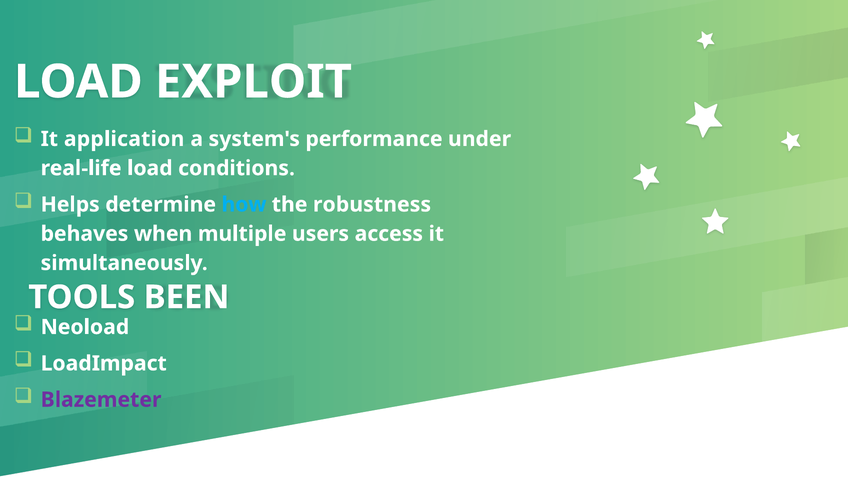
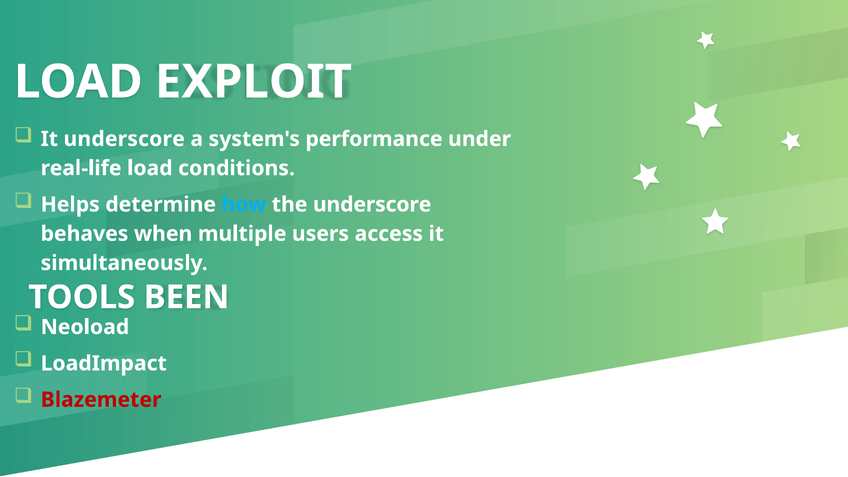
It application: application -> underscore (124, 139)
the robustness: robustness -> underscore (372, 205)
Blazemeter colour: purple -> red (101, 400)
